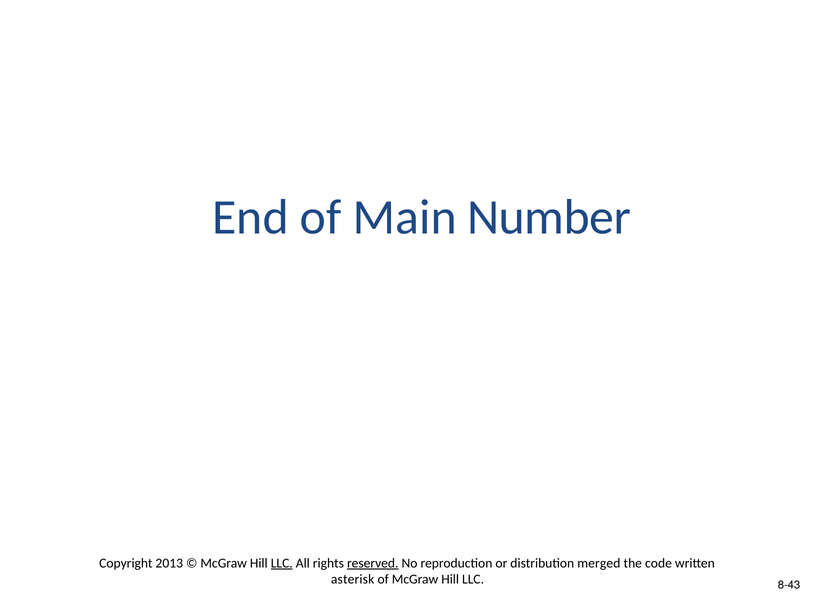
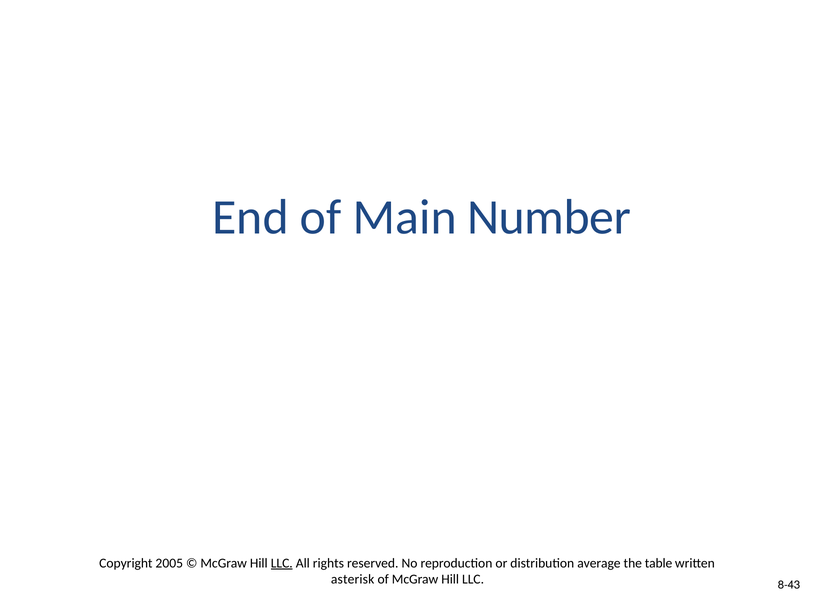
2013: 2013 -> 2005 (169, 563)
reserved underline: present -> none (373, 563)
merged: merged -> average (599, 563)
code: code -> table (659, 563)
